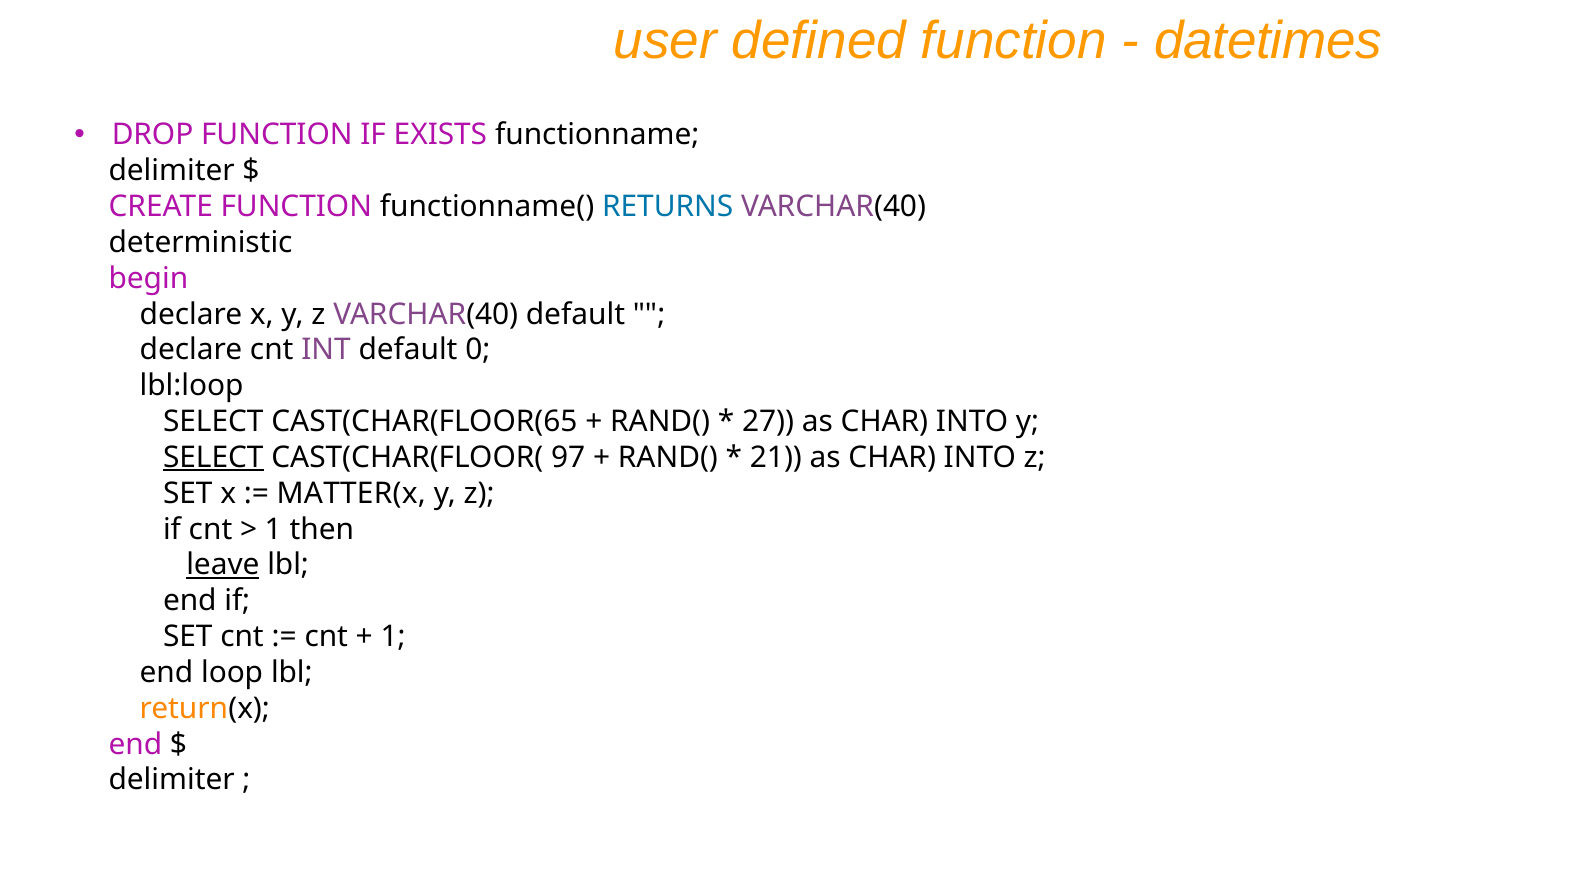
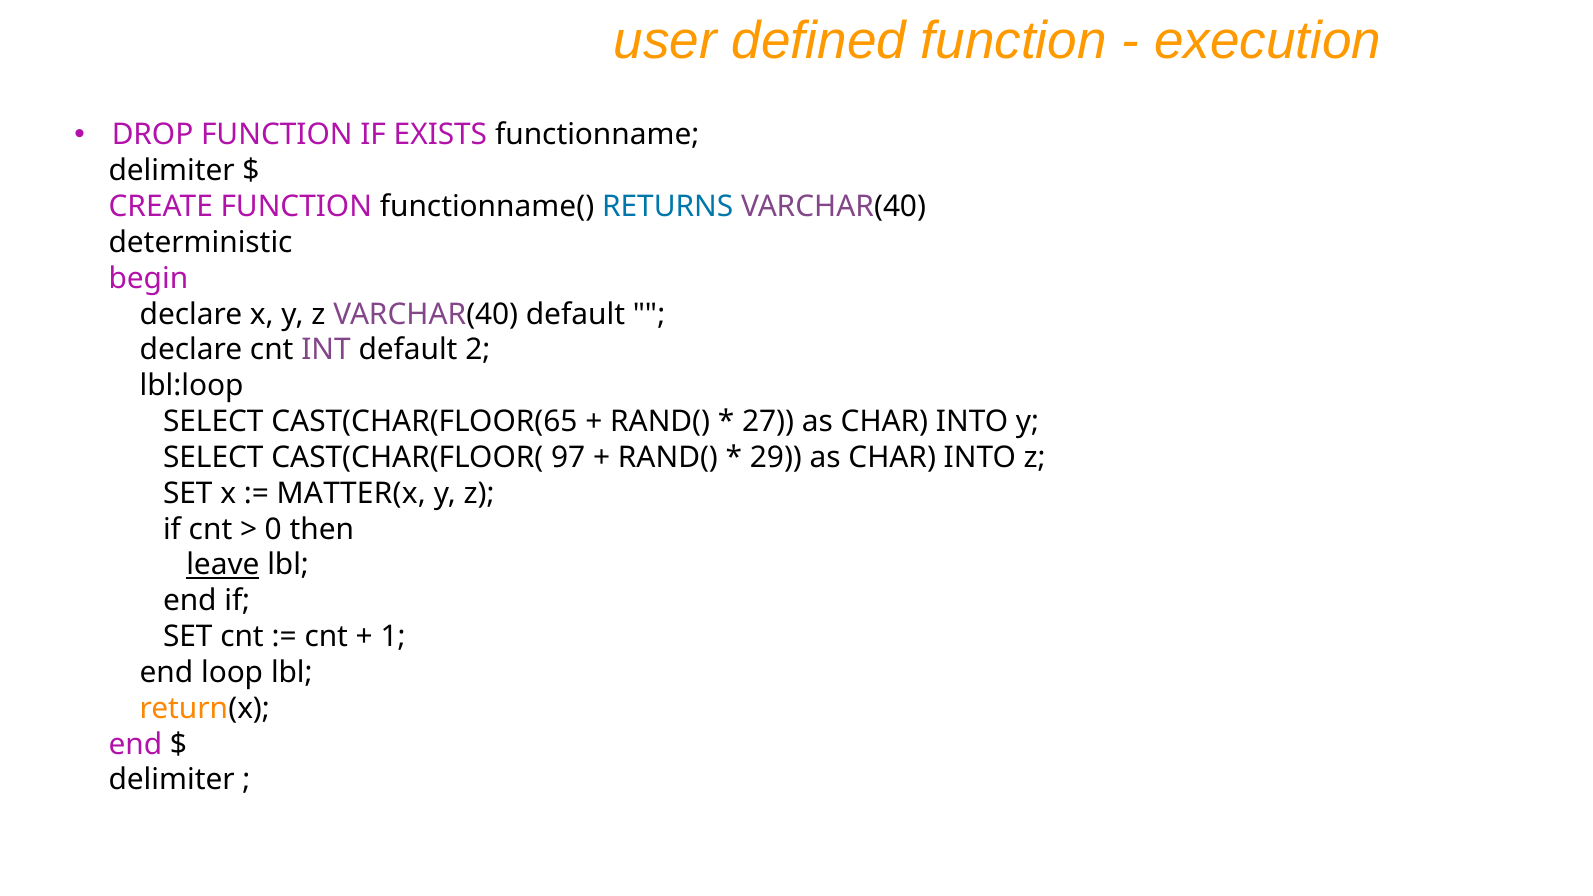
datetimes: datetimes -> execution (1268, 41)
0: 0 -> 2 (478, 350)
SELECT underline: present -> none (213, 458)
21: 21 -> 29 (776, 458)
1: 1 -> 0 (273, 529)
